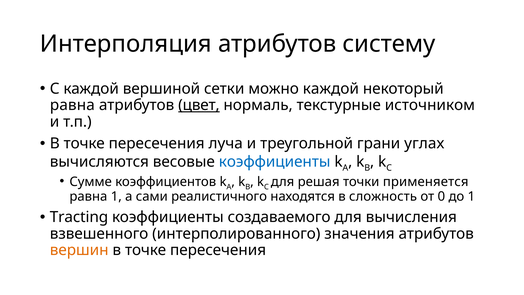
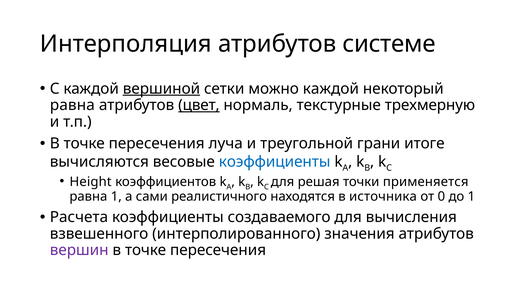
систему: систему -> системе (389, 44)
вершиной underline: none -> present (161, 89)
источником: источником -> трехмерную (430, 105)
углах: углах -> итоге (424, 143)
Сумме: Сумме -> Height (91, 182)
сложность: сложность -> источника (383, 196)
Tracting: Tracting -> Расчета (79, 217)
вершин colour: orange -> purple (79, 250)
